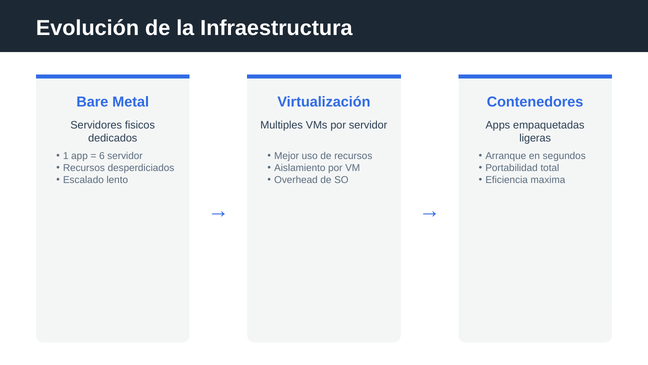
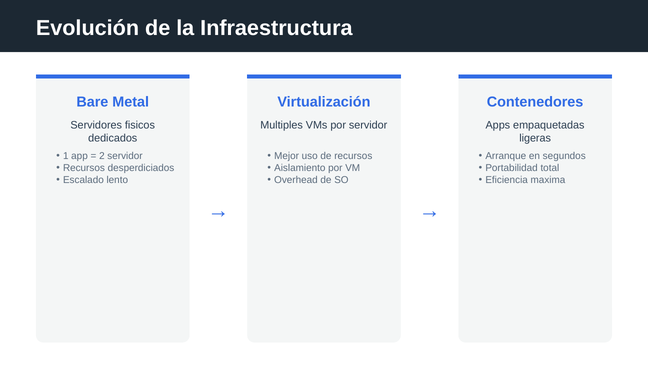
6: 6 -> 2 (102, 156)
